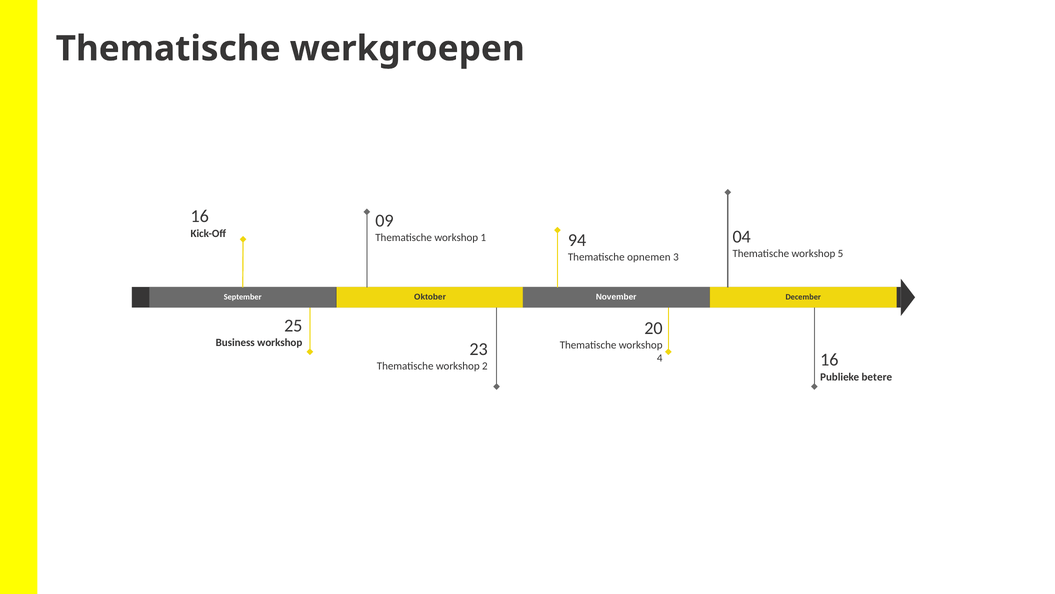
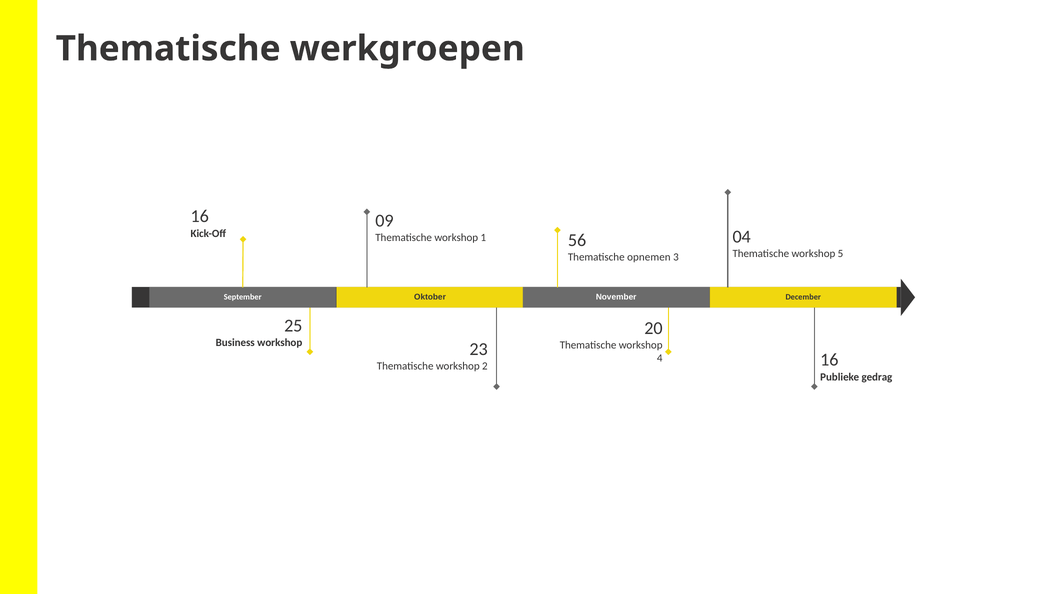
94: 94 -> 56 (577, 240)
betere: betere -> gedrag (877, 377)
